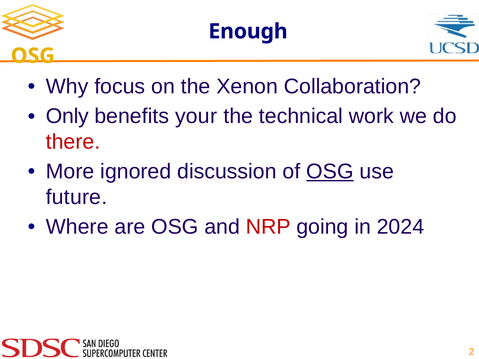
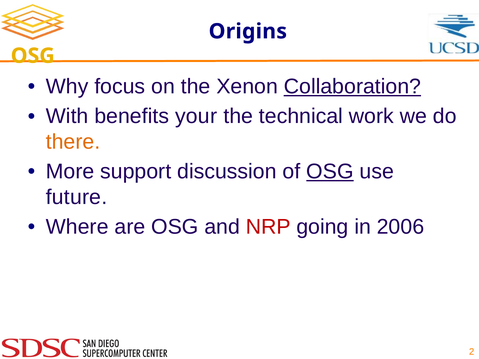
Enough: Enough -> Origins (248, 31)
Collaboration underline: none -> present (352, 87)
Only: Only -> With (67, 116)
there colour: red -> orange (73, 142)
ignored: ignored -> support (136, 172)
2024: 2024 -> 2006 (401, 227)
